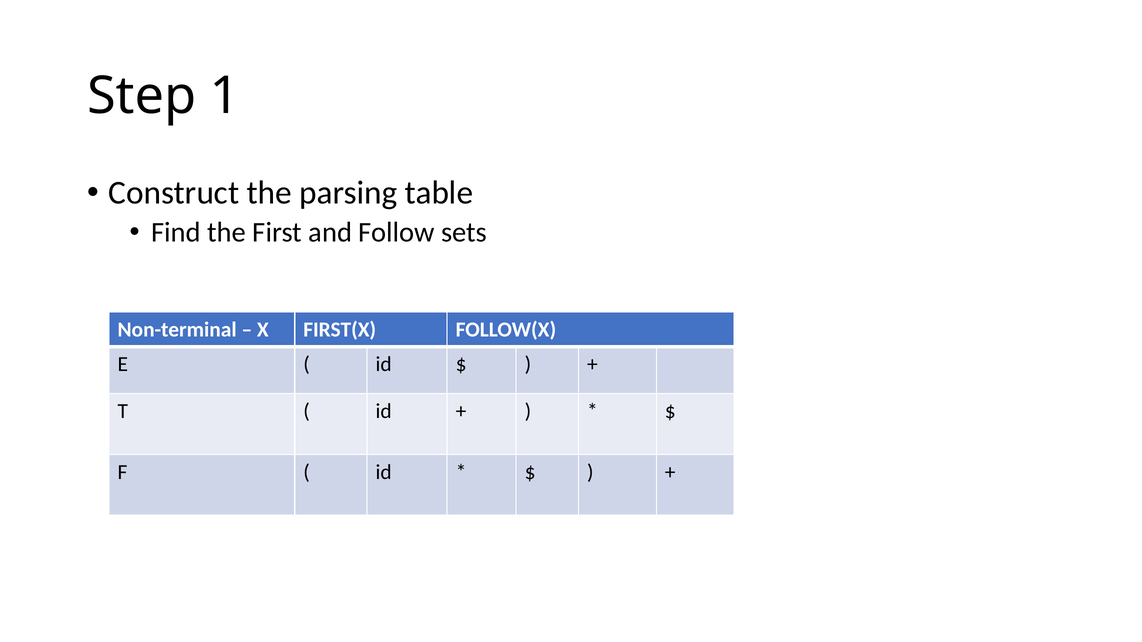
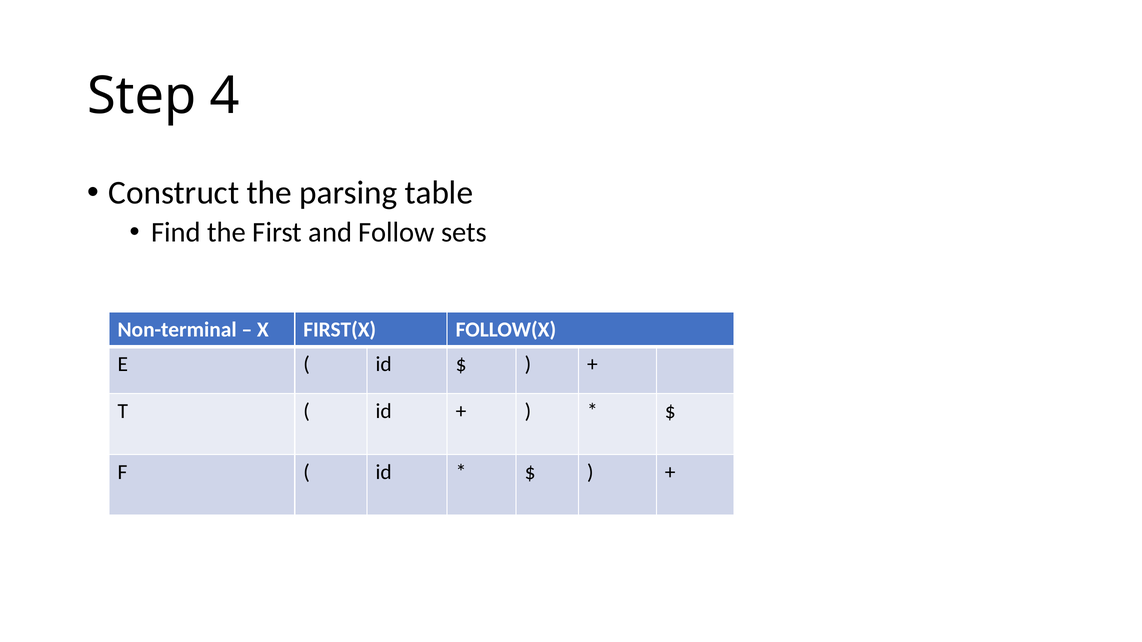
1: 1 -> 4 (225, 96)
